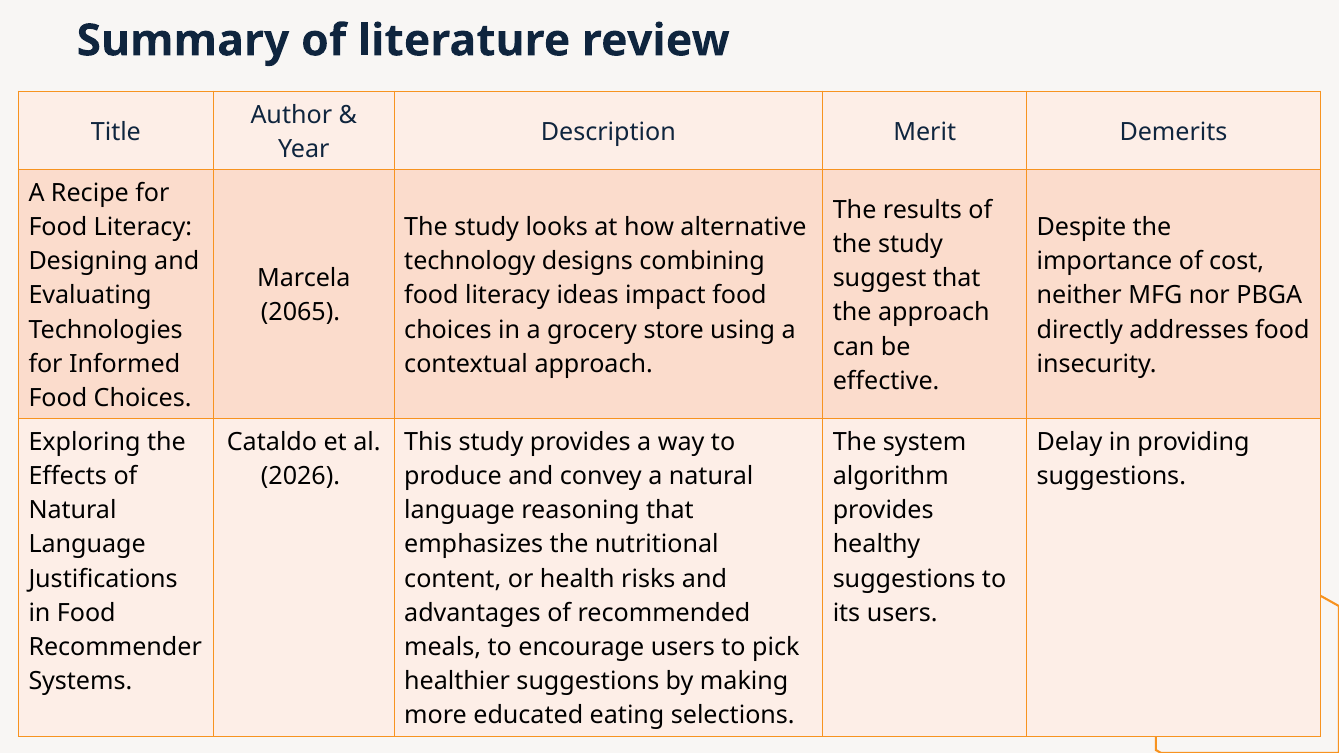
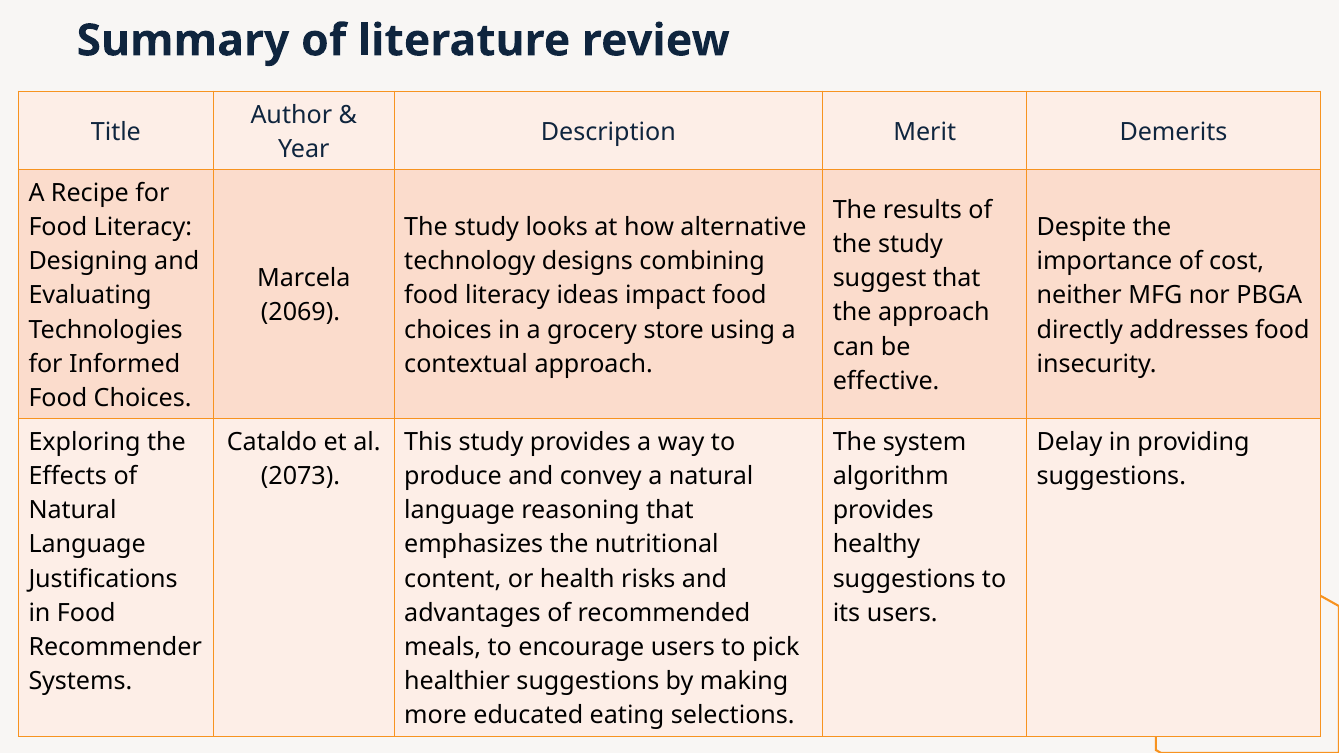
2065: 2065 -> 2069 (300, 313)
2026: 2026 -> 2073 (300, 477)
